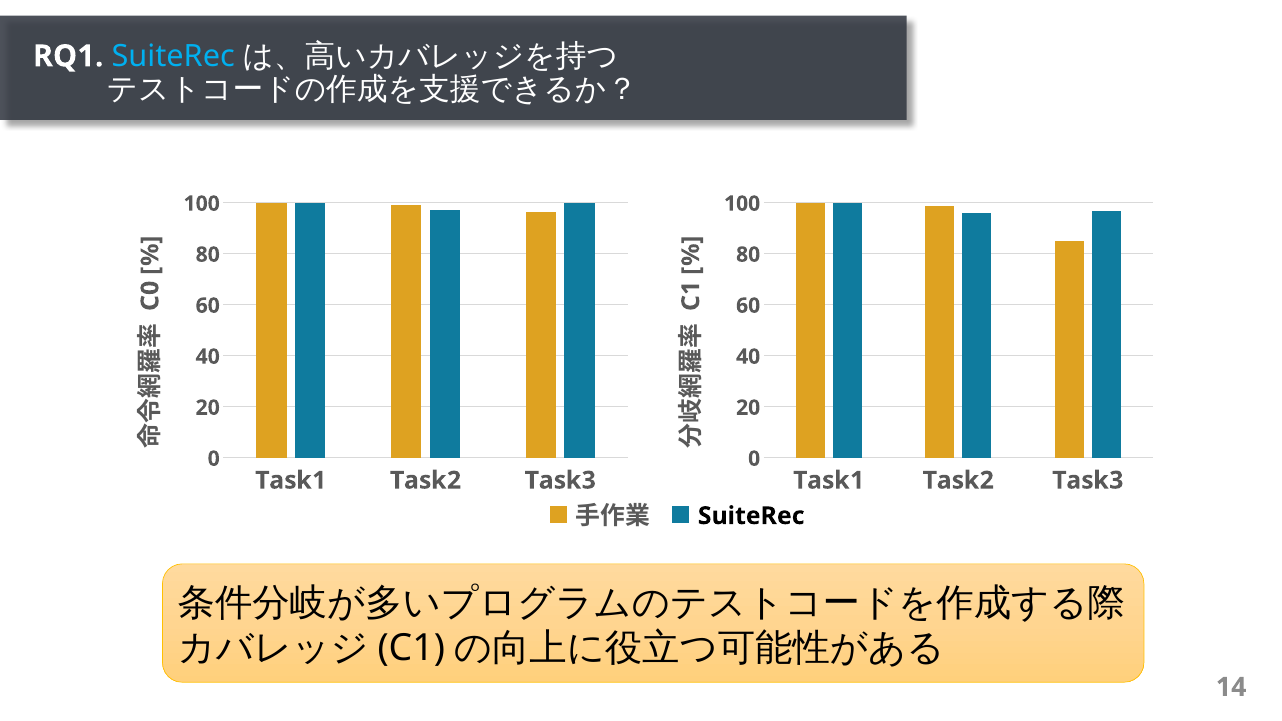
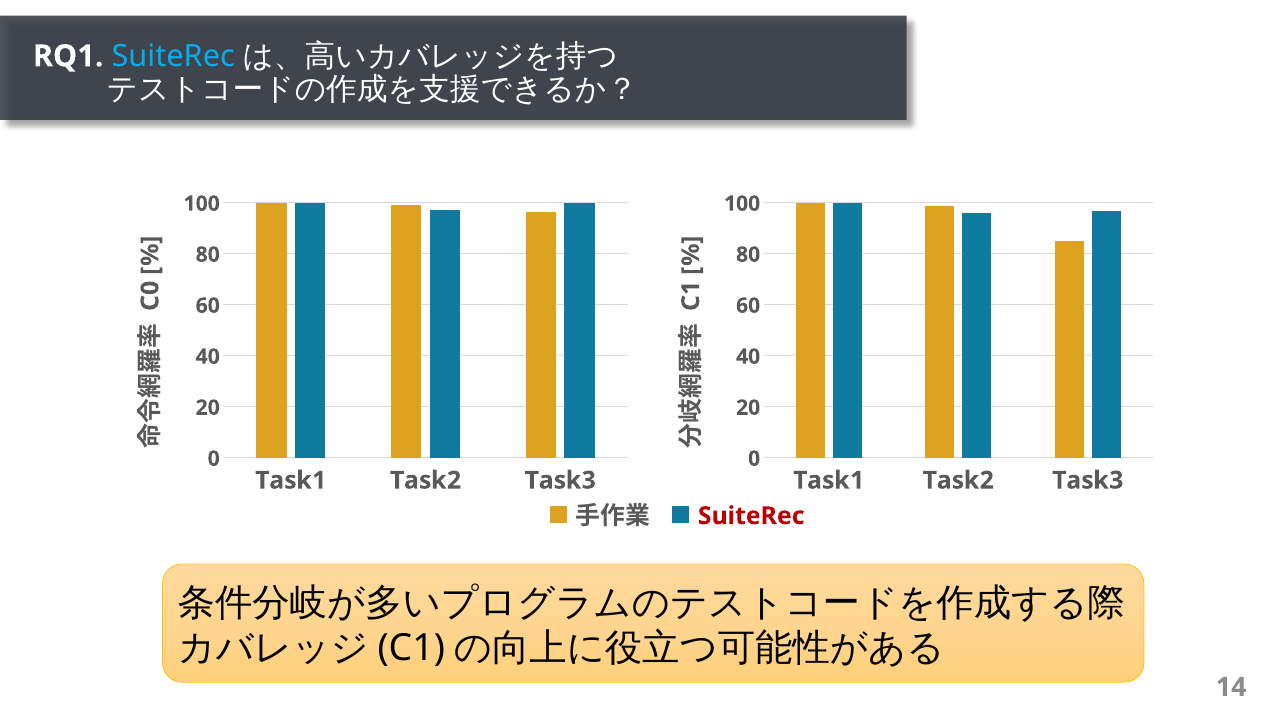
SuiteRec colour: black -> red (751, 516)
